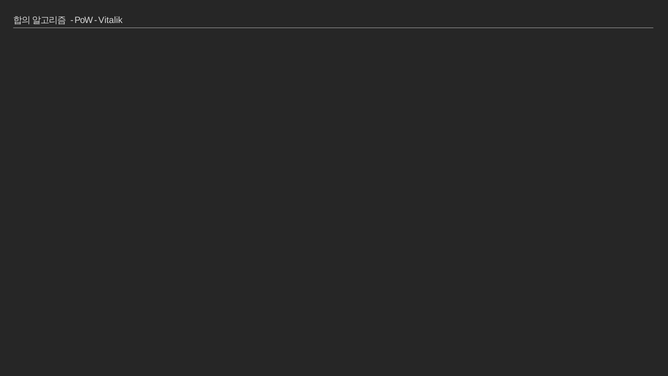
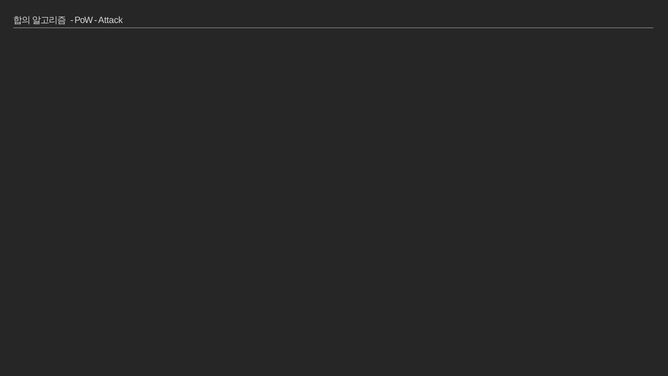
Vitalik: Vitalik -> Attack (111, 20)
